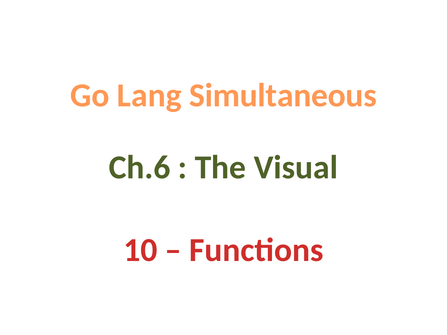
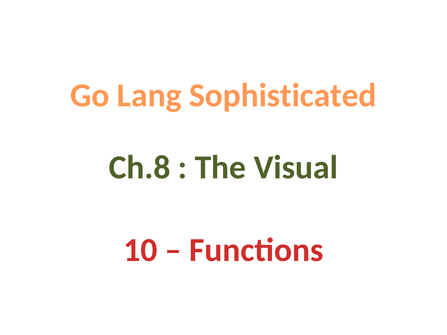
Simultaneous: Simultaneous -> Sophisticated (283, 96)
Ch.6: Ch.6 -> Ch.8 (140, 168)
